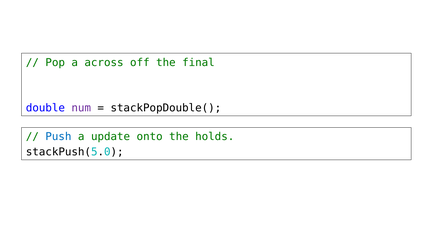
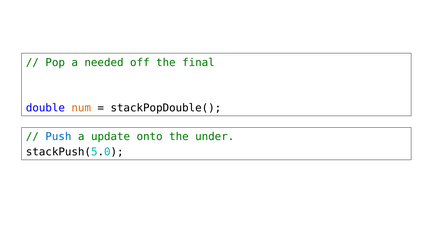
across: across -> needed (104, 63)
num colour: purple -> orange (81, 108)
holds: holds -> under (215, 137)
